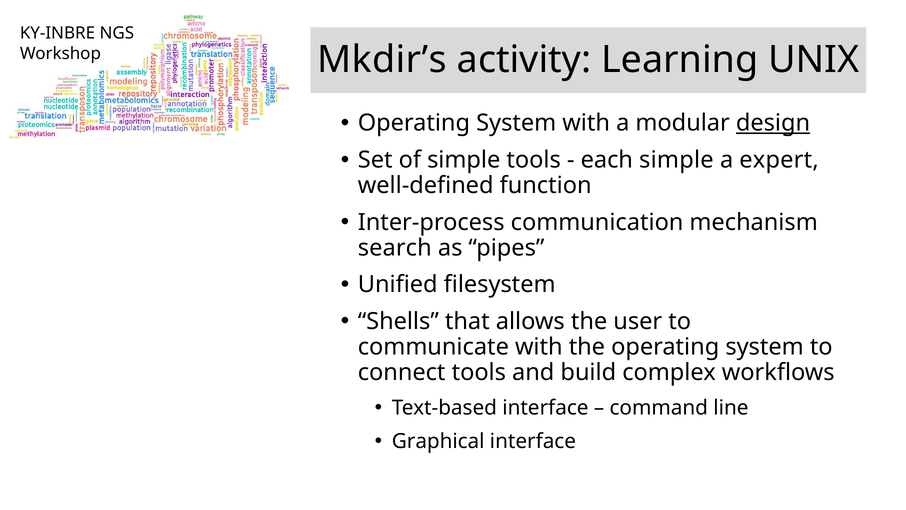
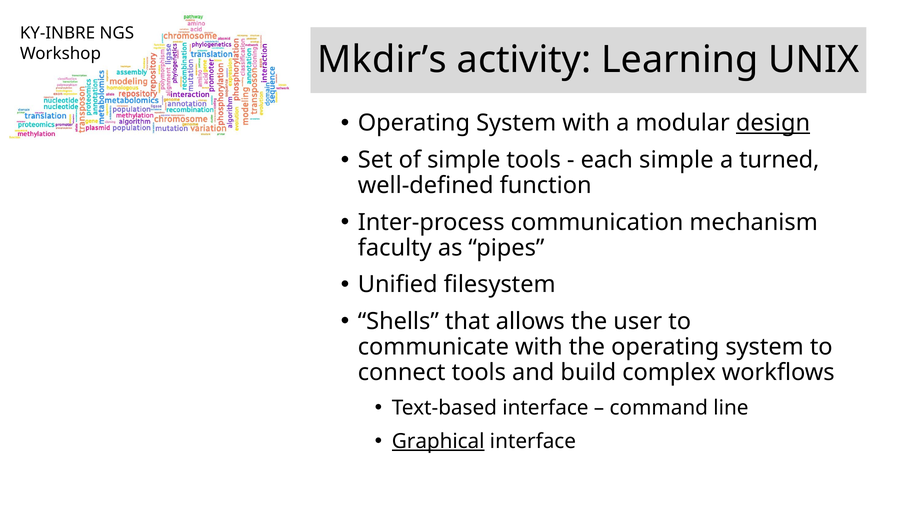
expert: expert -> turned (779, 160)
search: search -> faculty (395, 248)
Graphical underline: none -> present (438, 441)
